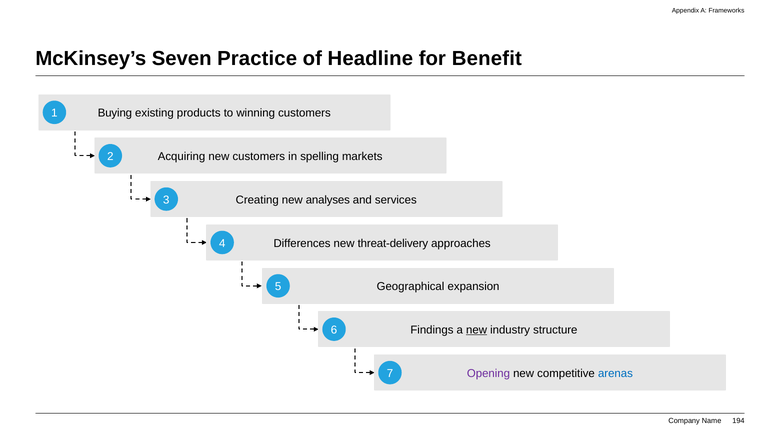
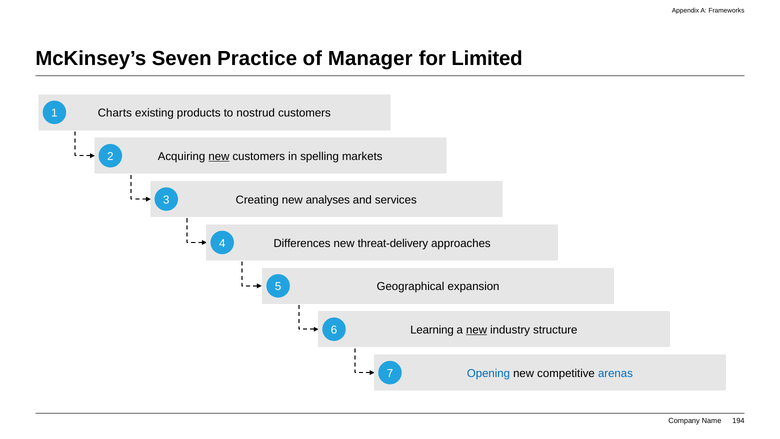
Headline: Headline -> Manager (370, 59)
Benefit: Benefit -> Limited (487, 59)
Buying: Buying -> Charts (115, 113)
winning: winning -> nostrud (256, 113)
new underline: none -> present (219, 156)
Findings: Findings -> Learning (432, 330)
Opening colour: purple -> blue (488, 373)
